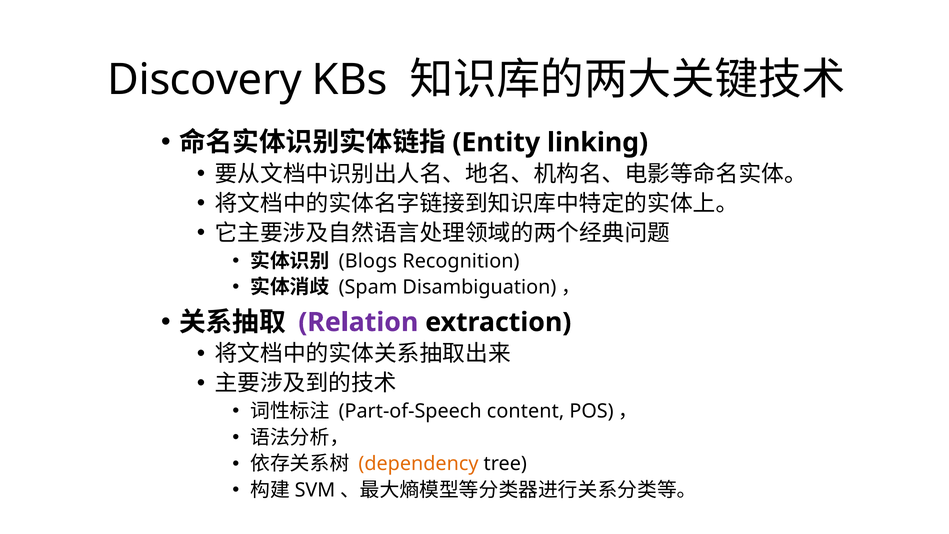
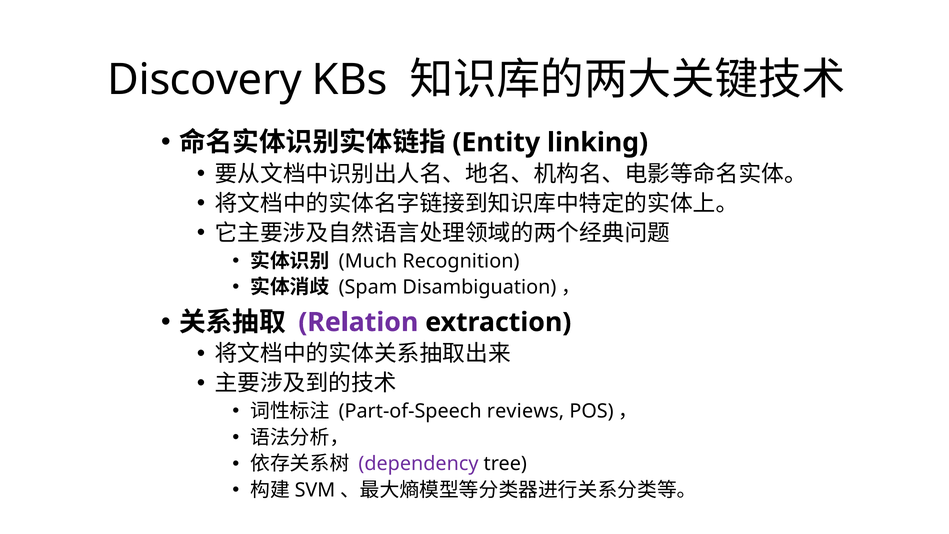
Blogs: Blogs -> Much (368, 261)
content: content -> reviews (525, 411)
dependency colour: orange -> purple (418, 464)
